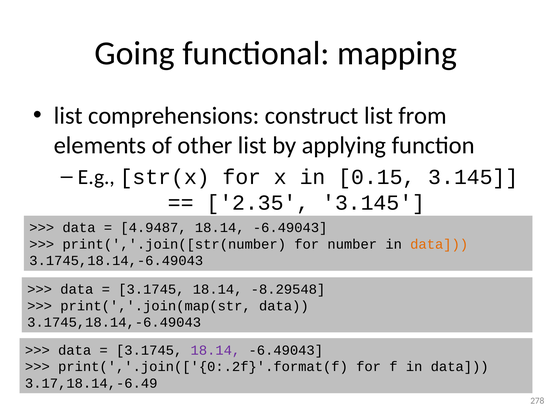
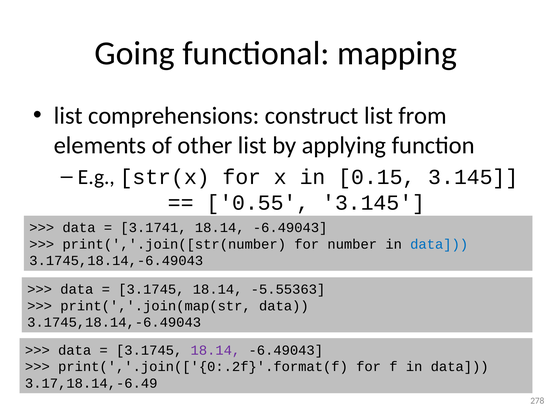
2.35: 2.35 -> 0.55 (258, 203)
4.9487: 4.9487 -> 3.1741 (154, 228)
data colour: orange -> blue (439, 244)
-8.29548: -8.29548 -> -5.55363 (288, 289)
